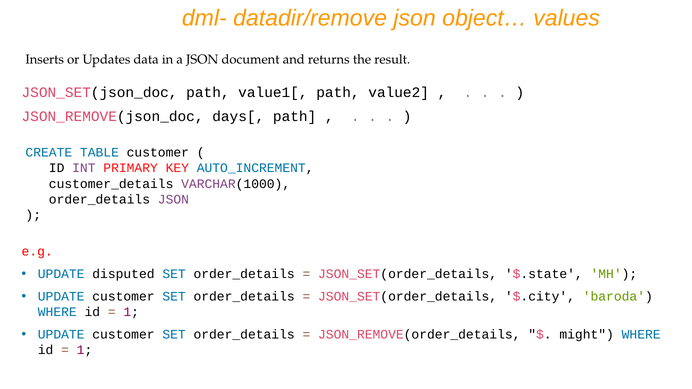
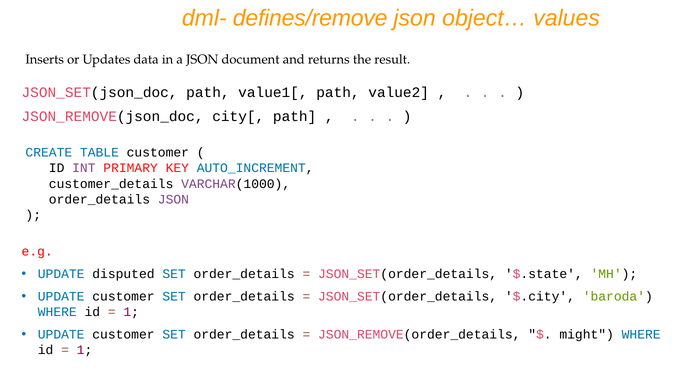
datadir/remove: datadir/remove -> defines/remove (310, 18)
days[: days[ -> city[ (238, 117)
